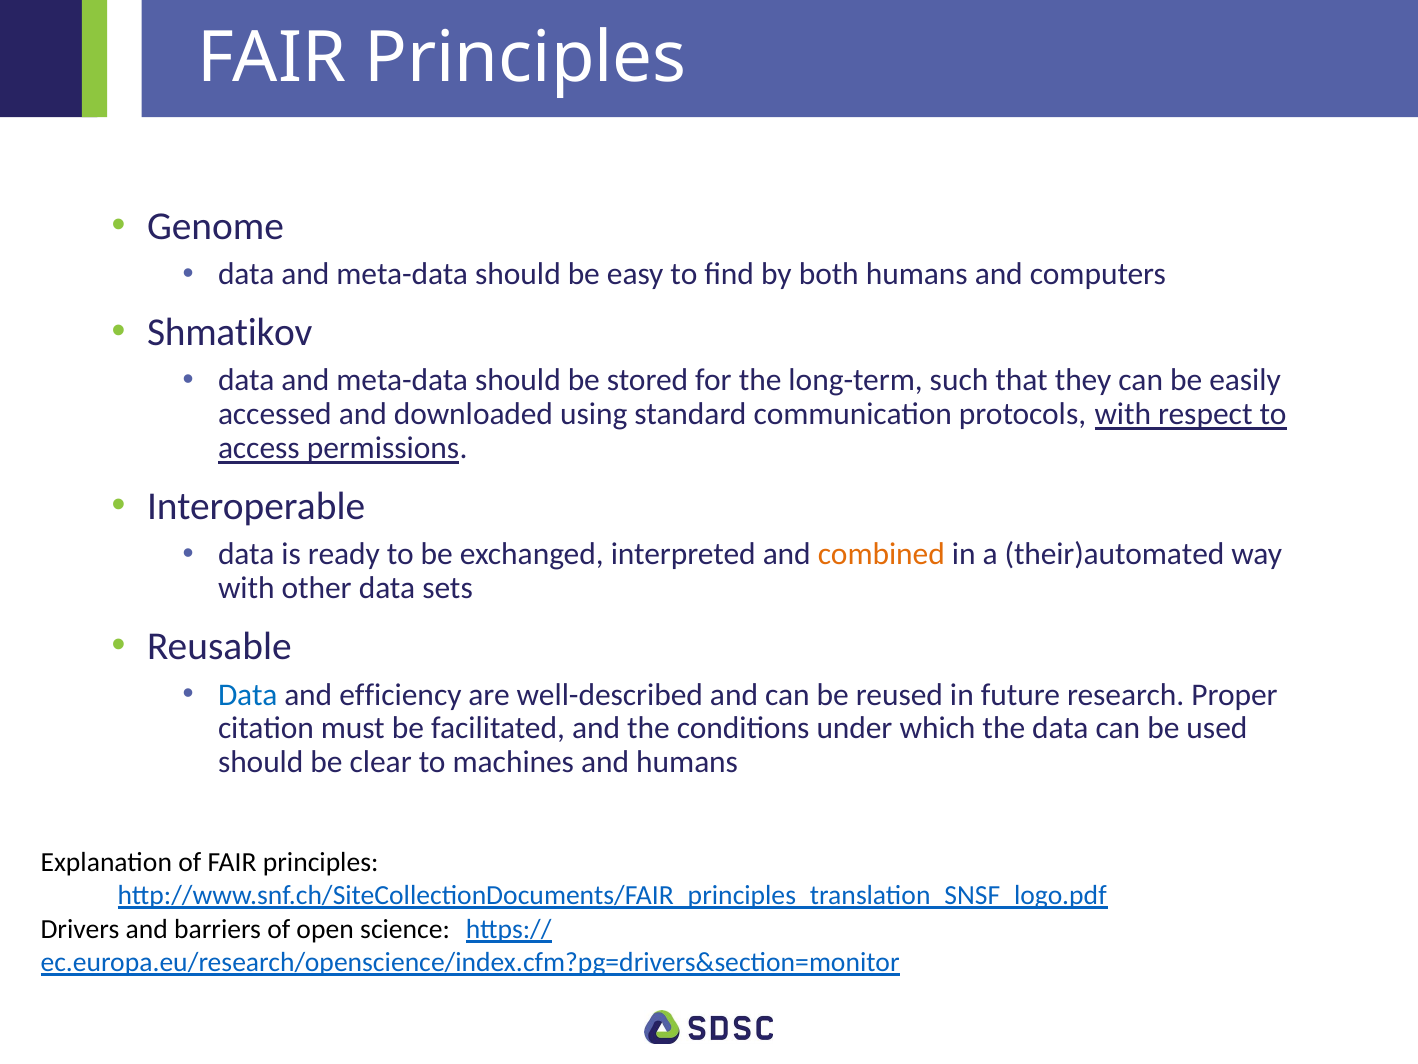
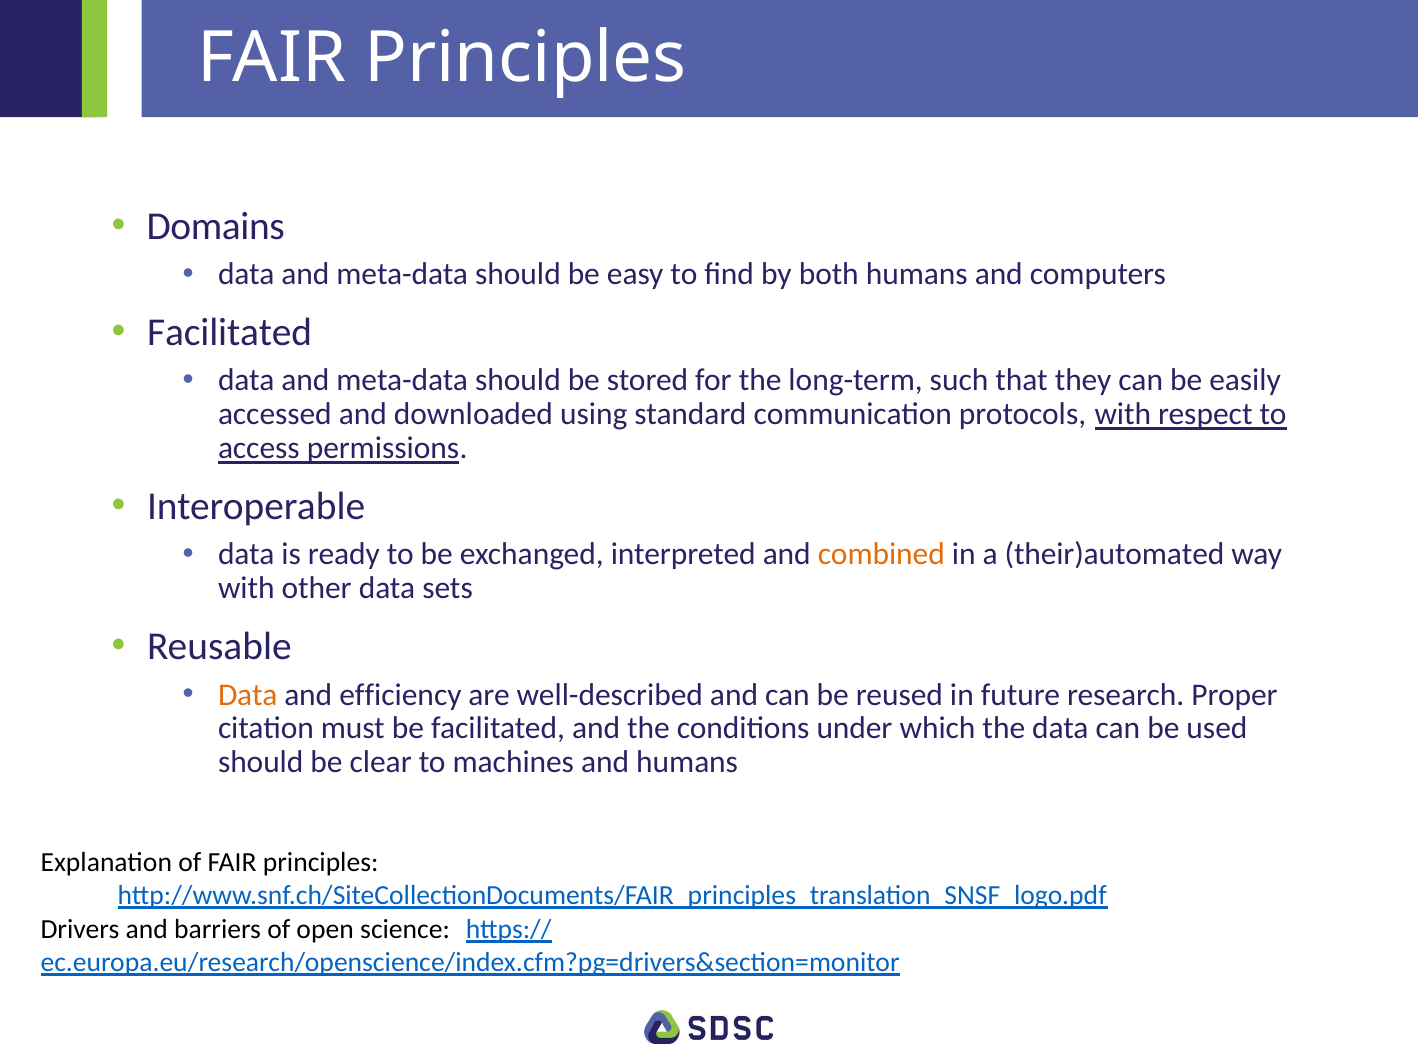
Genome: Genome -> Domains (216, 226)
Shmatikov: Shmatikov -> Facilitated (230, 332)
Data colour: blue -> orange (248, 694)
